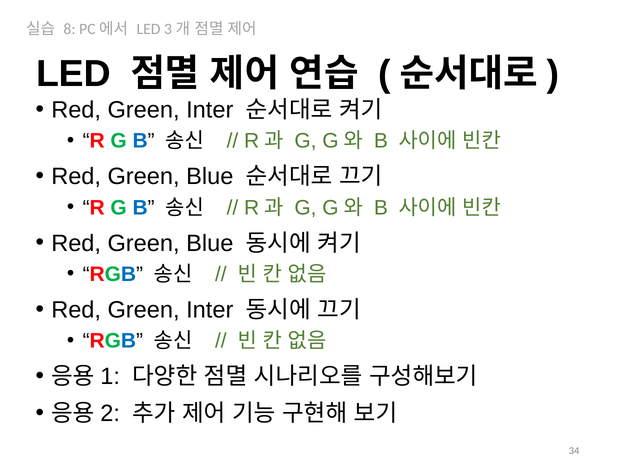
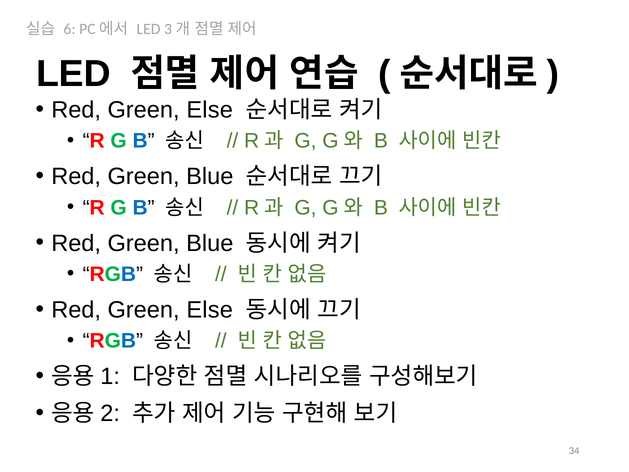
8: 8 -> 6 (70, 29)
Inter: Inter -> Else (210, 110)
Inter: Inter -> Else (210, 310)
